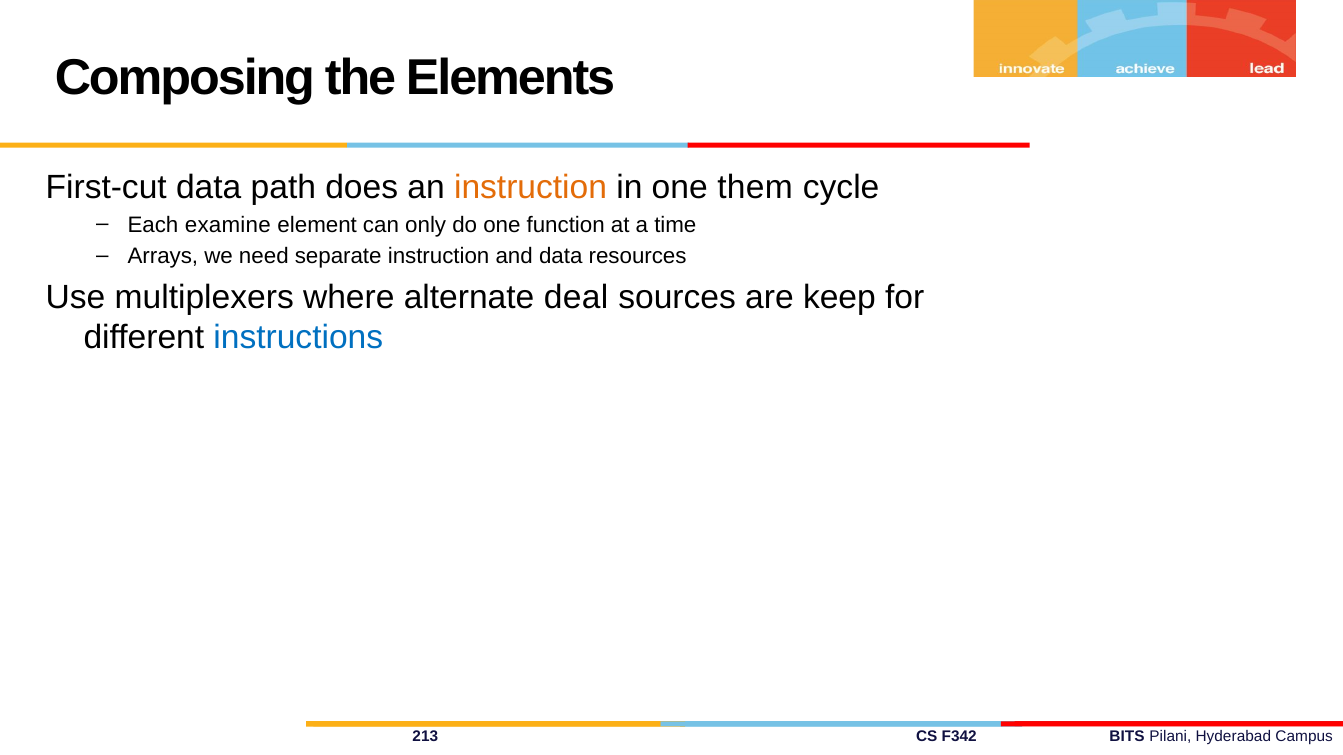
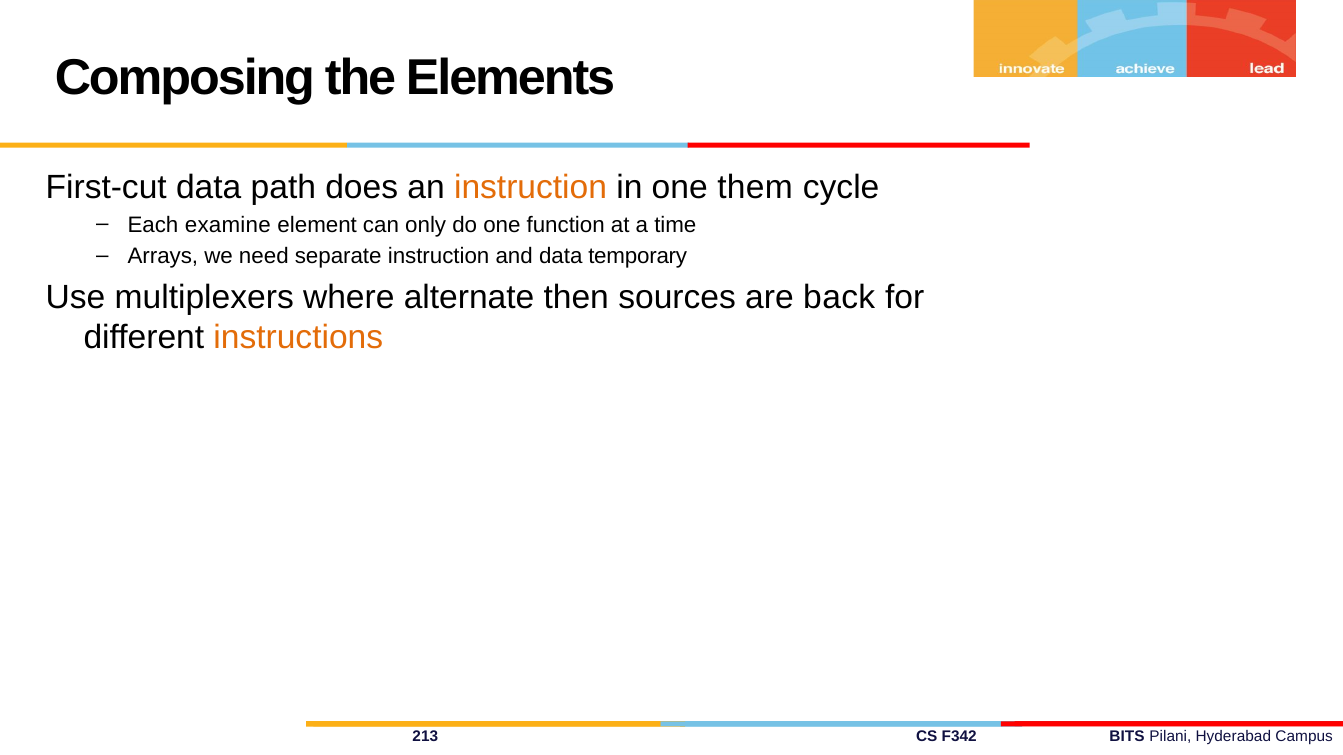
resources: resources -> temporary (638, 256)
deal: deal -> then (576, 297)
keep: keep -> back (839, 297)
instructions colour: blue -> orange (298, 337)
